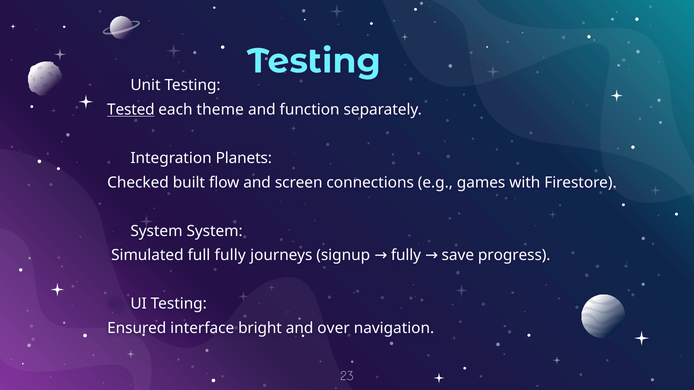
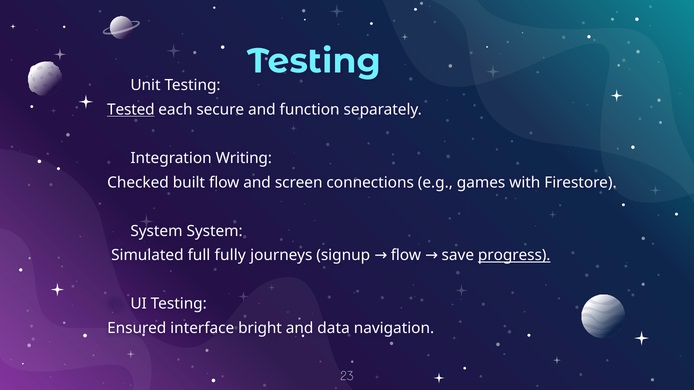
theme: theme -> secure (220, 110)
Planets: Planets -> Writing (244, 158)
signup fully: fully -> flow (406, 255)
progress underline: none -> present (514, 255)
over: over -> data (334, 328)
